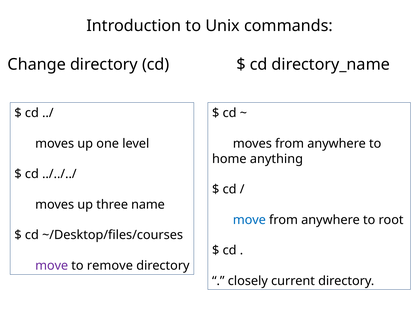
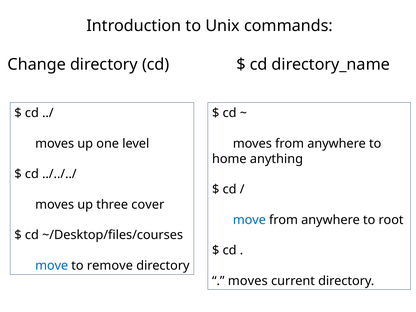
name: name -> cover (148, 205)
move colour: purple -> blue (52, 266)
closely: closely -> moves (248, 281)
